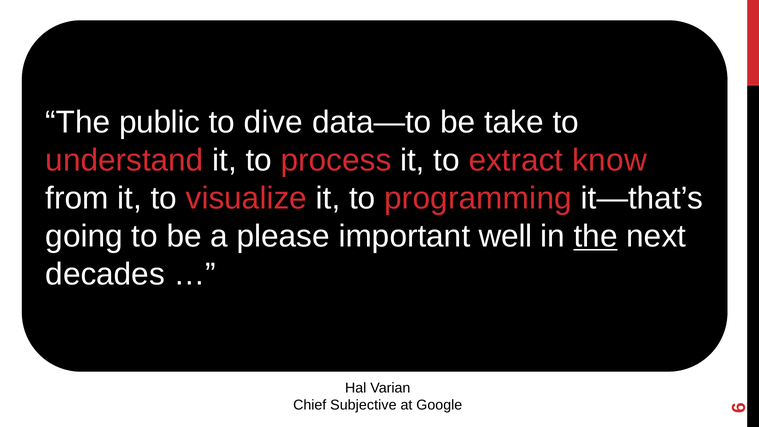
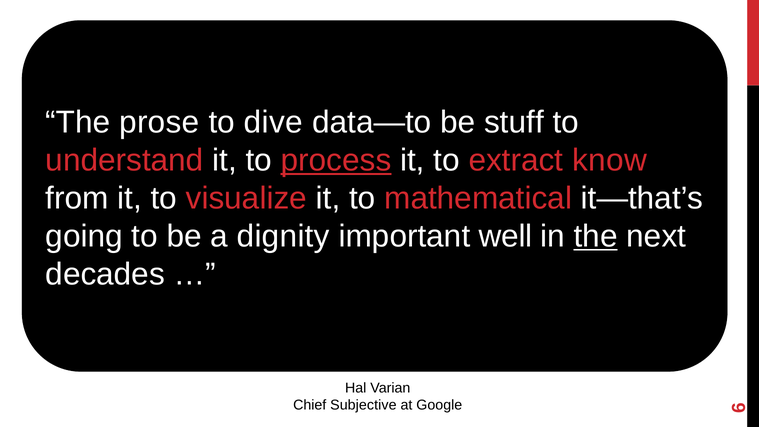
public: public -> prose (159, 122)
take: take -> stuff (514, 122)
process underline: none -> present (336, 160)
programming: programming -> mathematical (478, 198)
please: please -> dignity (283, 236)
